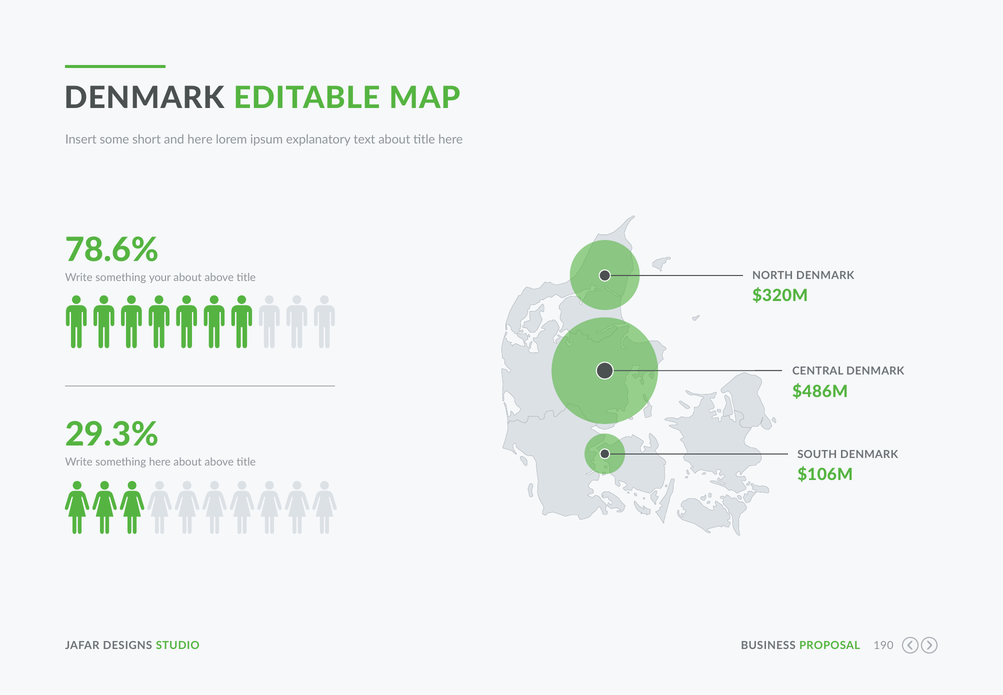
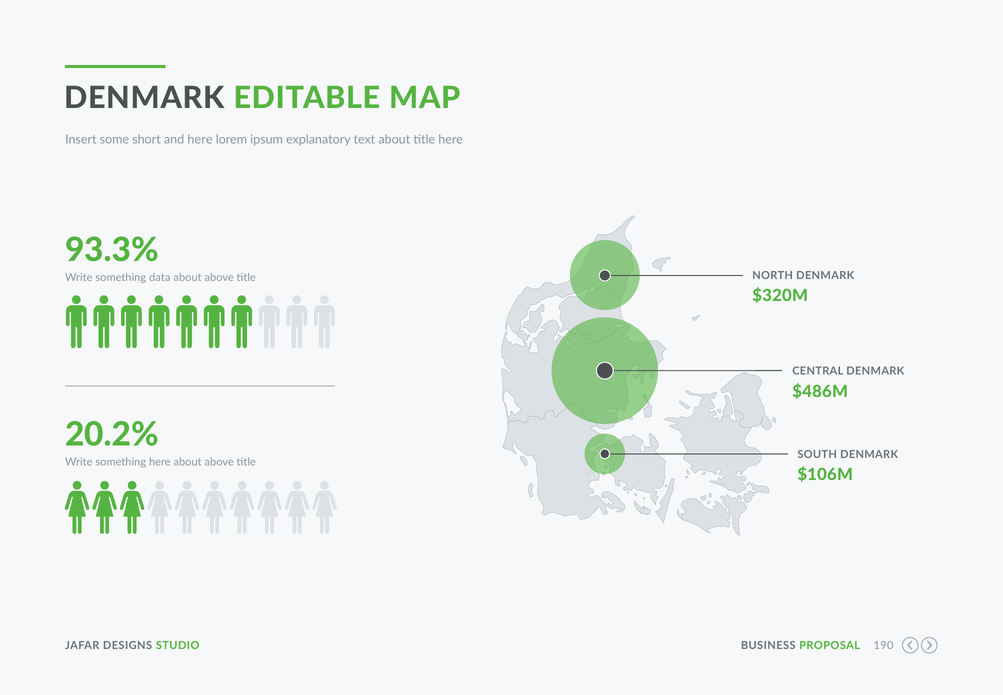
78.6%: 78.6% -> 93.3% (112, 250)
your: your -> data (160, 277)
29.3%: 29.3% -> 20.2% (112, 434)
